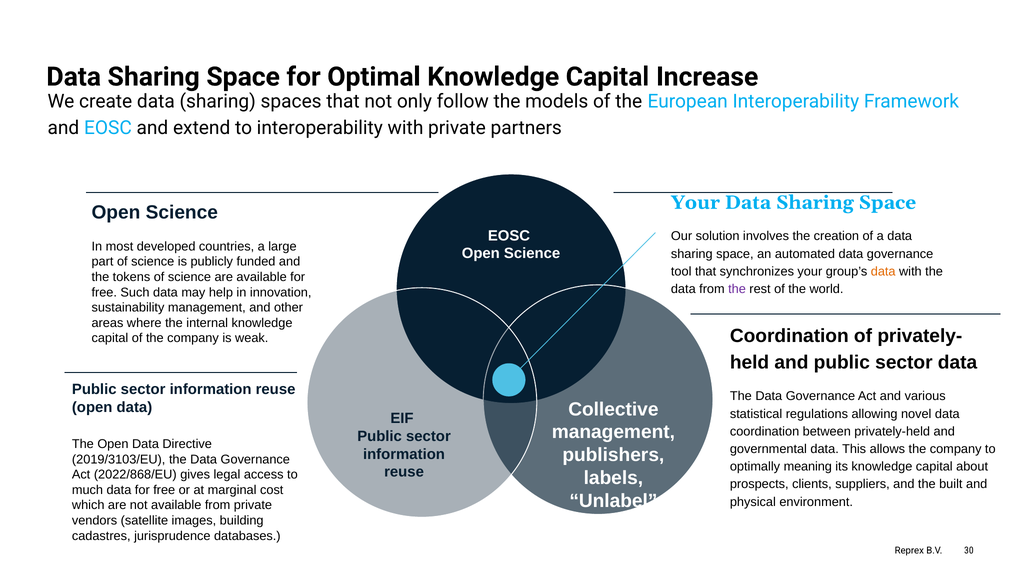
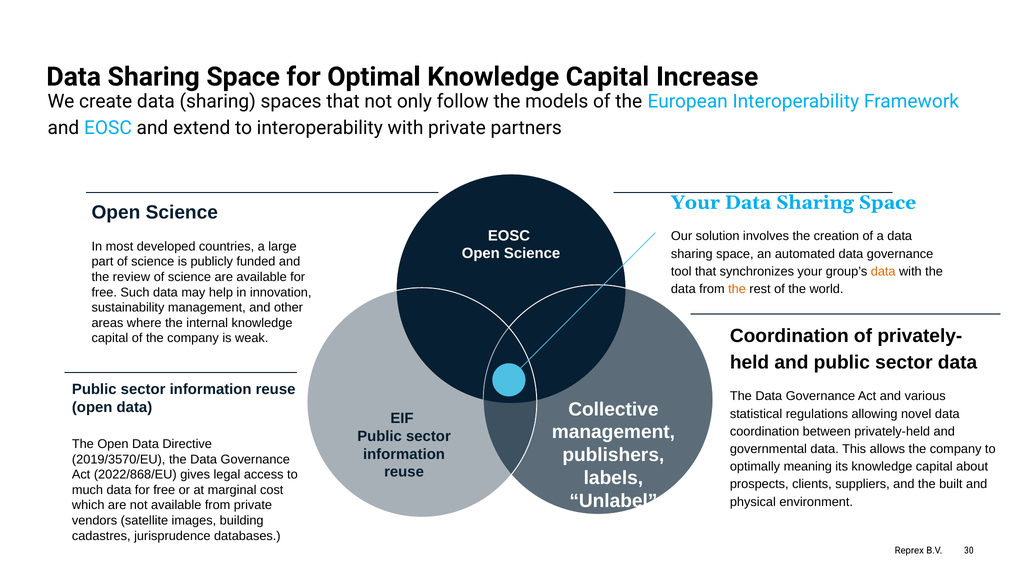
tokens: tokens -> review (131, 277)
the colour: purple -> orange (737, 289)
2019/3103/EU: 2019/3103/EU -> 2019/3570/EU (119, 459)
